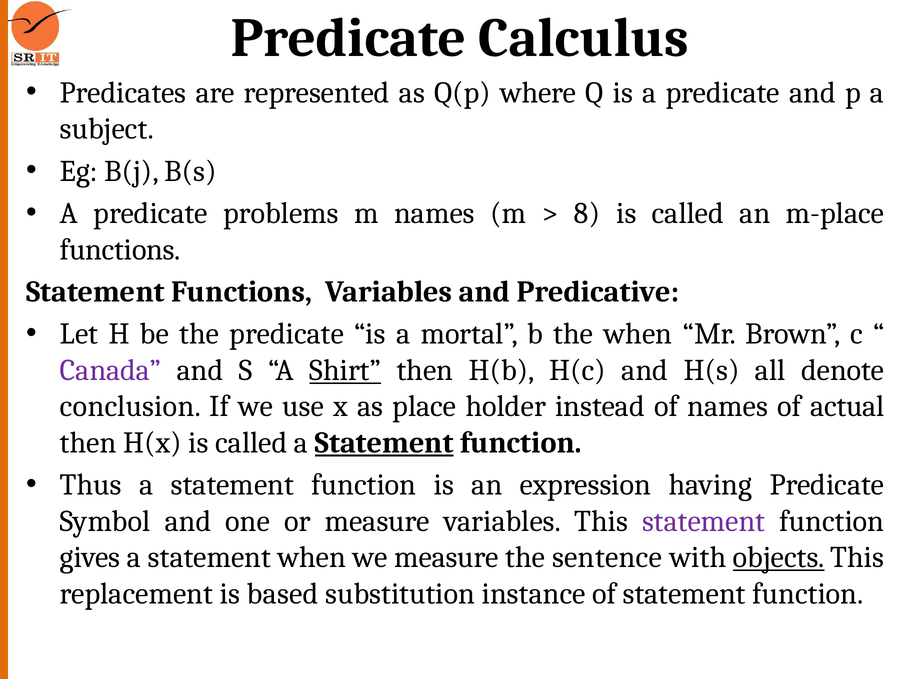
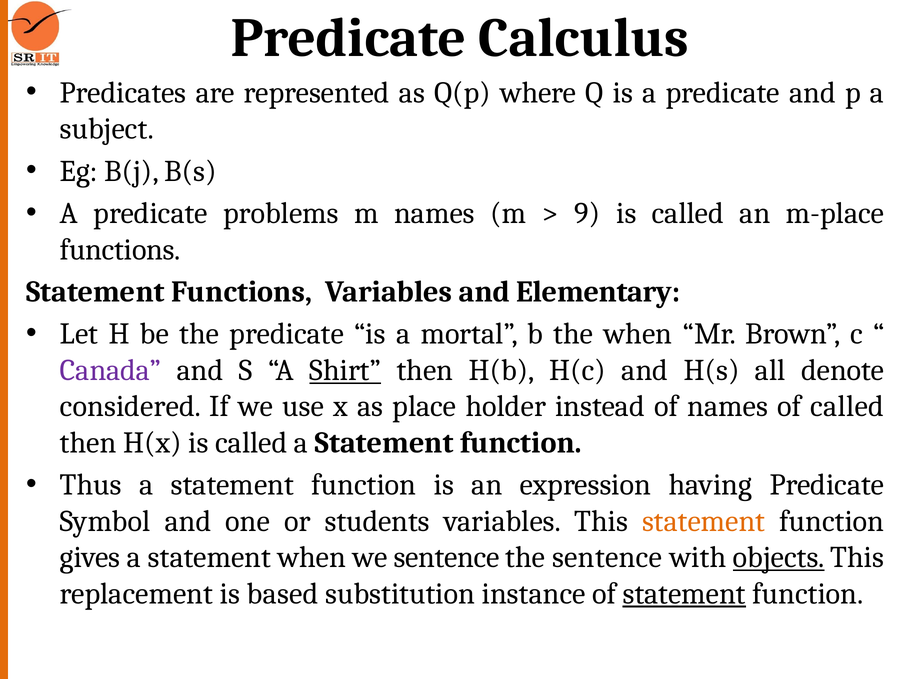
8: 8 -> 9 (587, 213)
Predicative: Predicative -> Elementary (598, 292)
conclusion: conclusion -> considered (130, 406)
of actual: actual -> called (847, 406)
Statement underline: present -> none (384, 443)
or measure: measure -> students (377, 521)
statement colour: purple -> orange (704, 521)
we measure: measure -> sentence (447, 557)
statement underline: none -> present (684, 593)
